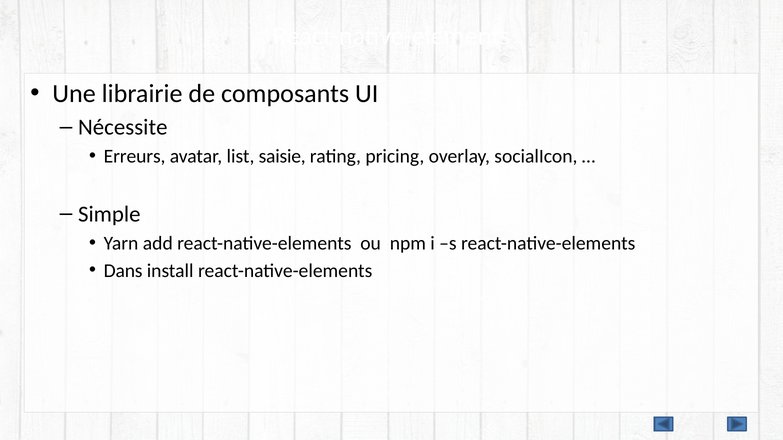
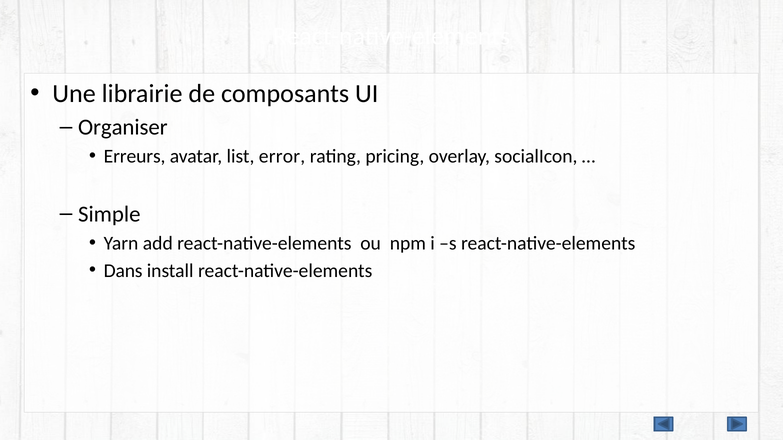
Nécessite: Nécessite -> Organiser (123, 128)
saisie: saisie -> error (282, 157)
